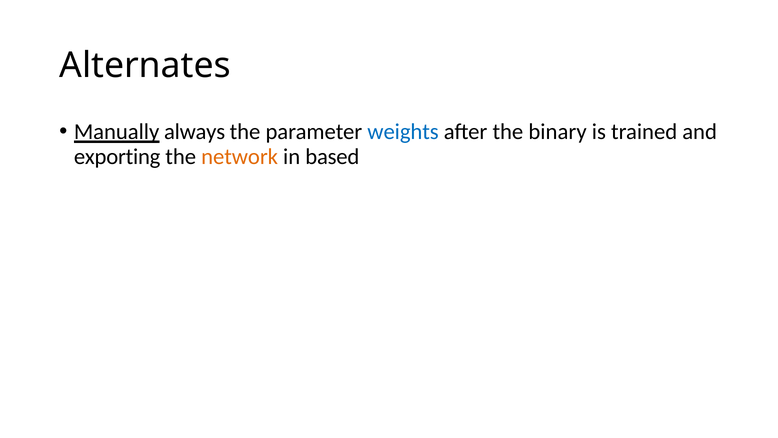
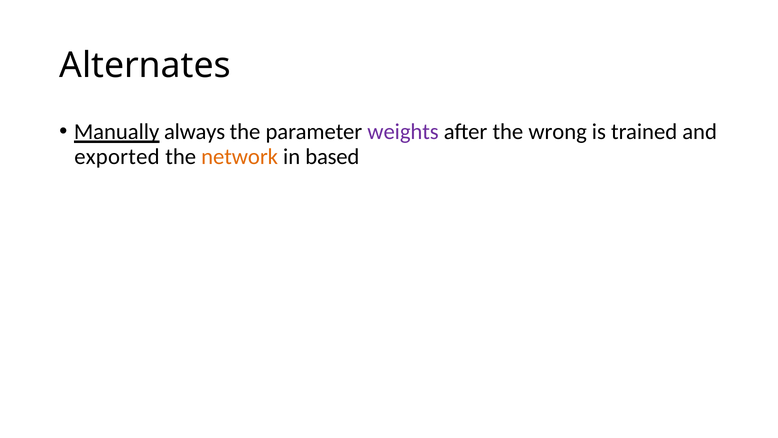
weights colour: blue -> purple (403, 132)
binary: binary -> wrong (558, 132)
exporting: exporting -> exported (117, 156)
